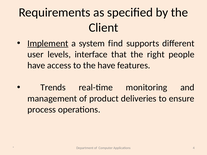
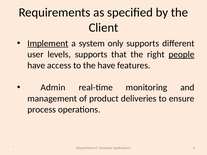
find: find -> only (116, 43)
levels interface: interface -> supports (91, 54)
people underline: none -> present (182, 54)
Trends: Trends -> Admin (53, 88)
